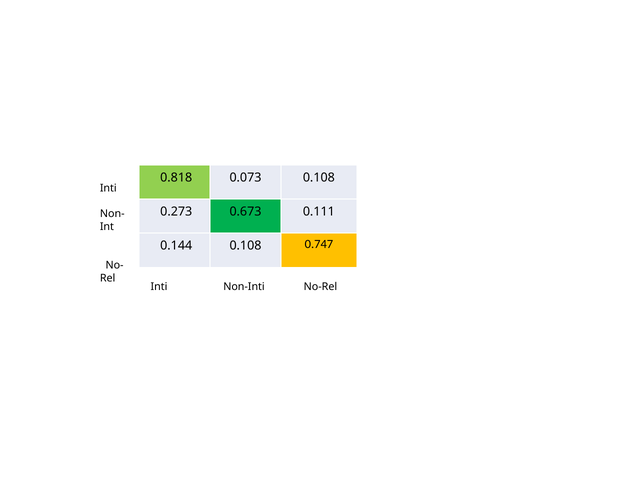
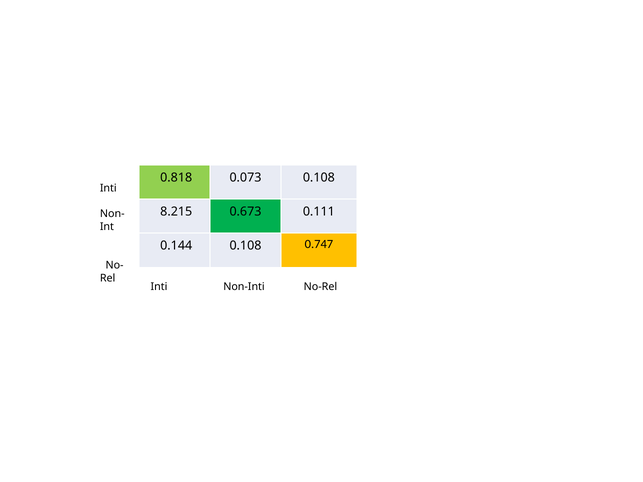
0.273: 0.273 -> 8.215 (176, 212)
